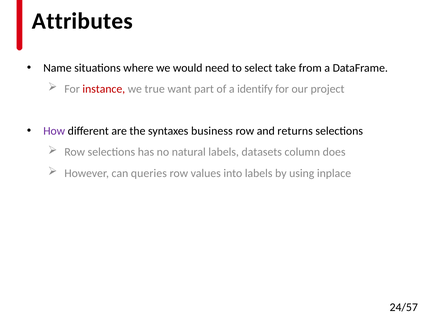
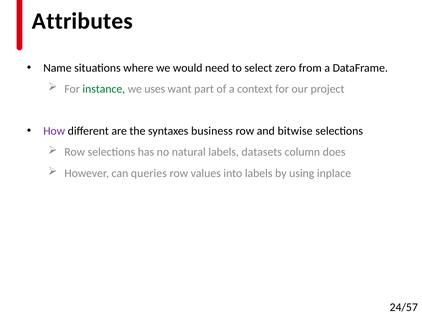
take: take -> zero (285, 68)
instance colour: red -> green (104, 89)
true: true -> uses (155, 89)
identify: identify -> context (255, 89)
returns: returns -> bitwise (295, 131)
